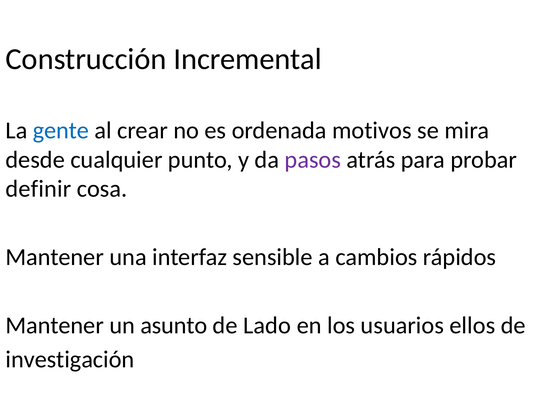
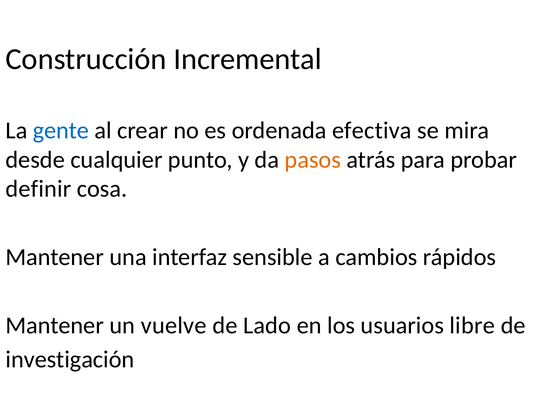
motivos: motivos -> efectiva (372, 130)
pasos colour: purple -> orange (313, 160)
asunto: asunto -> vuelve (174, 325)
ellos: ellos -> libre (472, 325)
